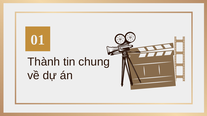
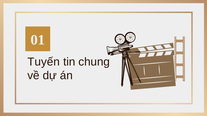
Thành: Thành -> Tuyến (44, 62)
